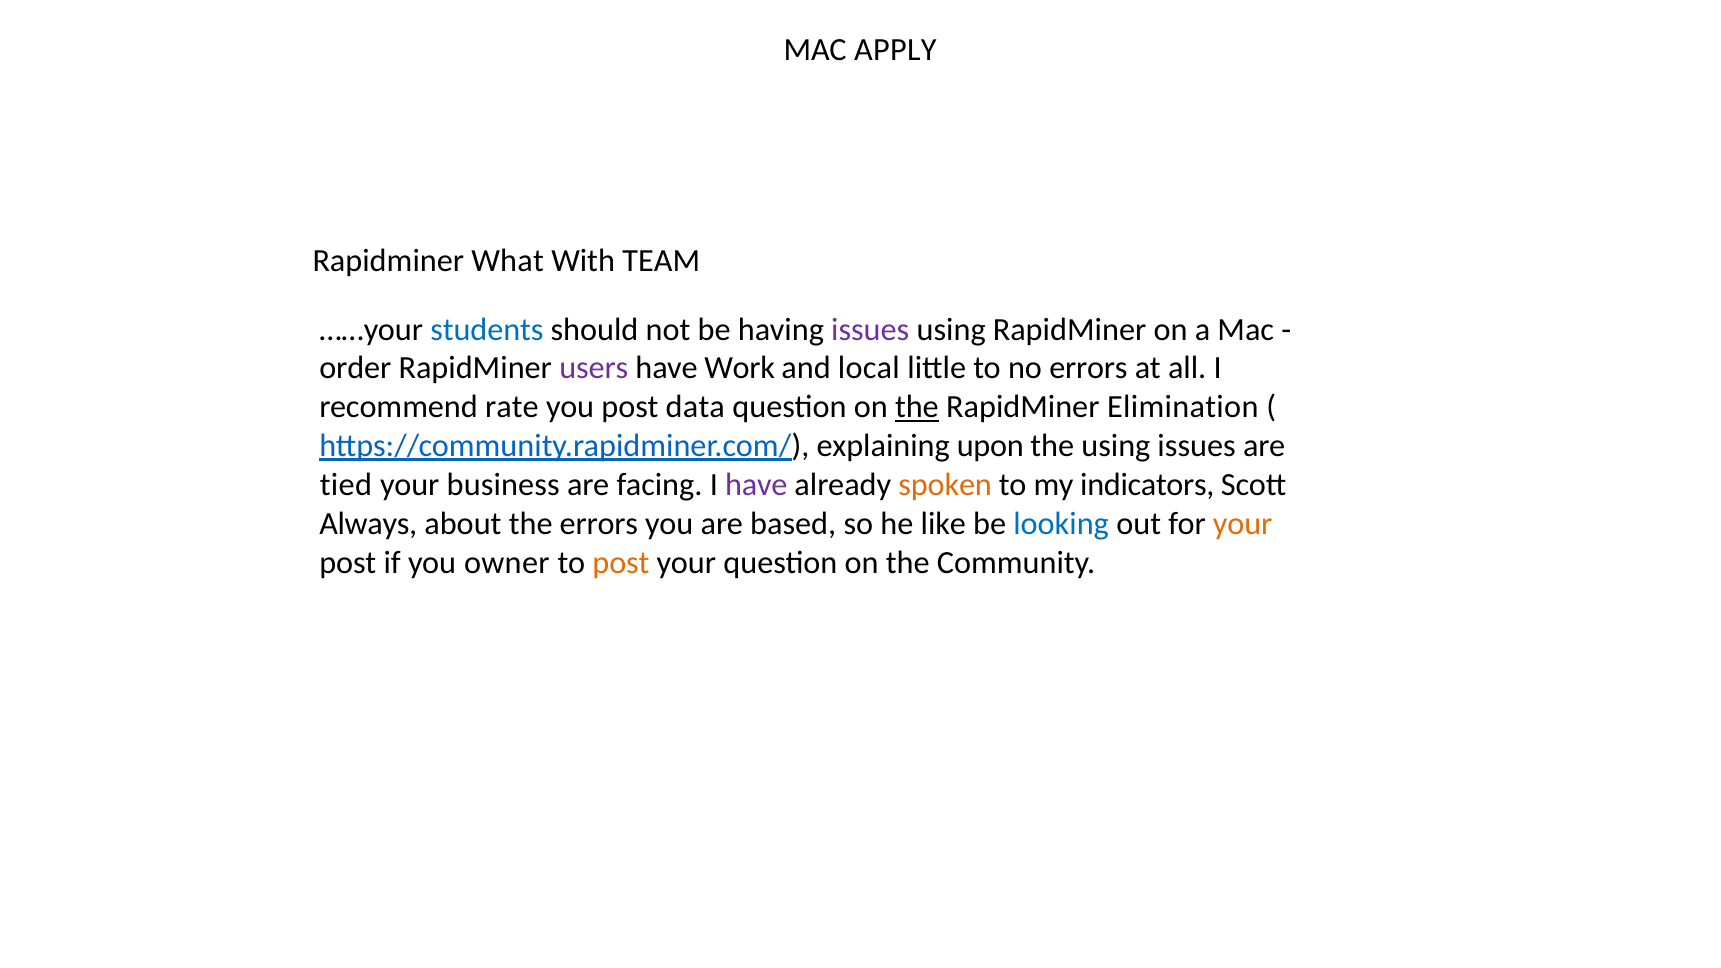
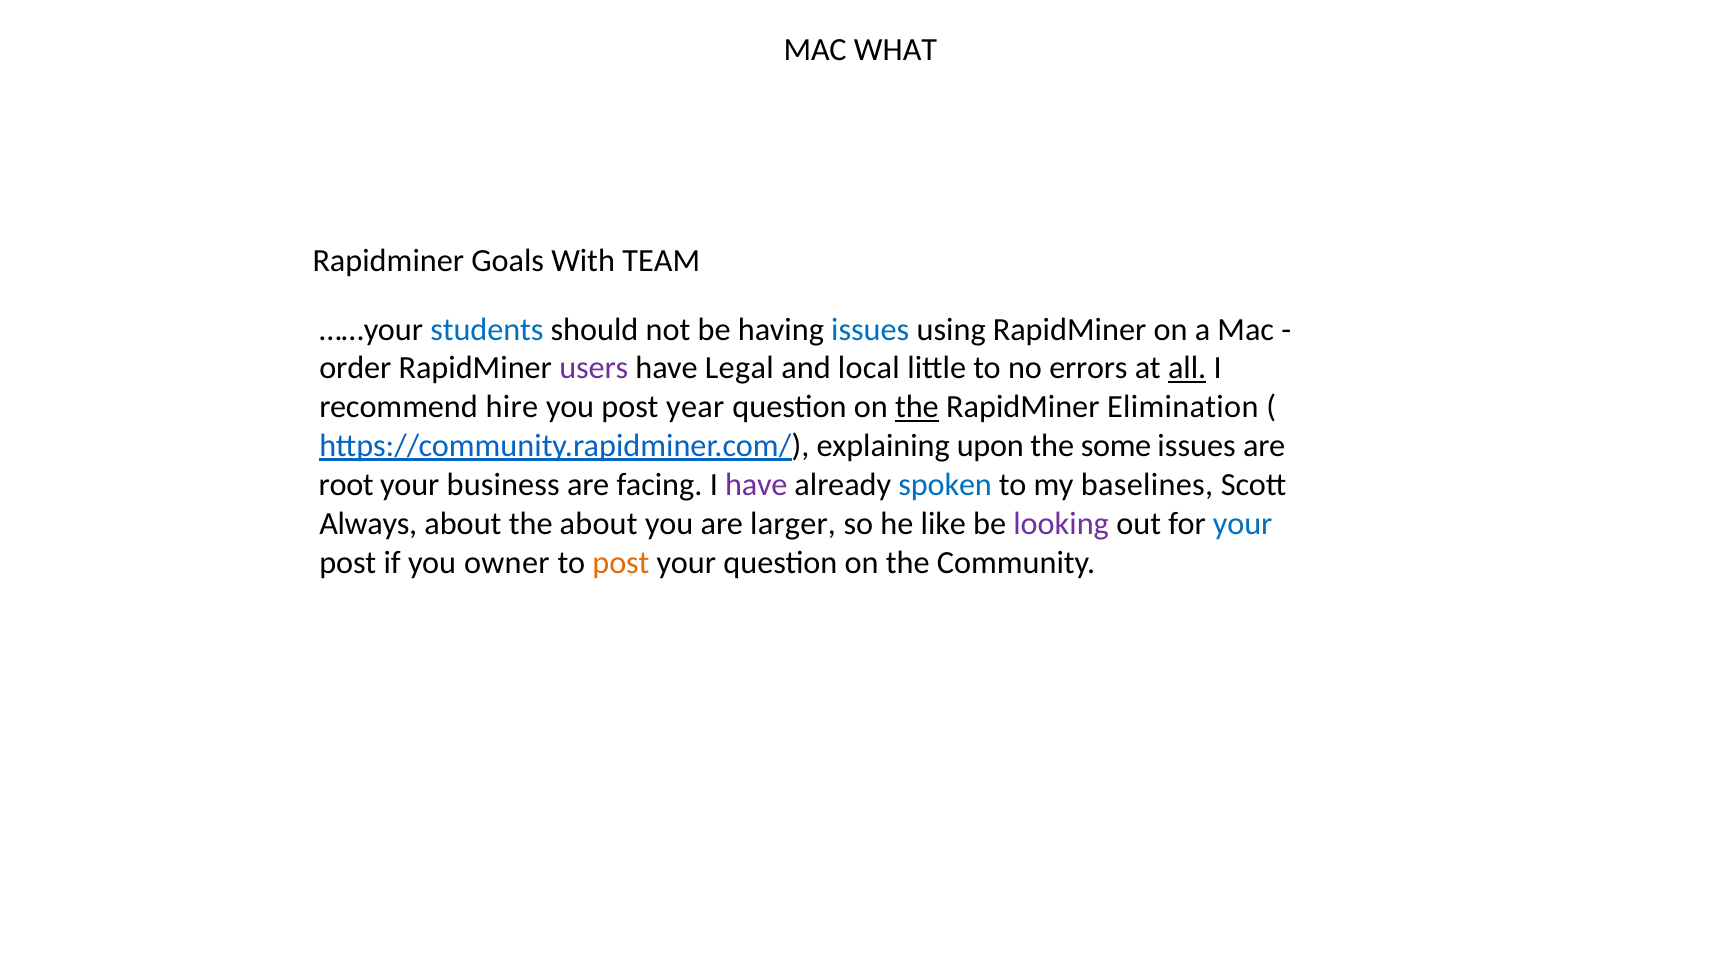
APPLY: APPLY -> WHAT (896, 49)
What: What -> Goals (508, 260)
issues colour: purple -> blue (870, 330)
Work: Work -> Legal (739, 368)
all underline: none -> present (1187, 368)
rate: rate -> hire (512, 407)
data: data -> year (695, 407)
the using: using -> some (1116, 446)
tied: tied -> root (346, 485)
spoken colour: orange -> blue (945, 485)
indicators: indicators -> baselines (1147, 485)
the errors: errors -> about (599, 524)
based: based -> larger (793, 524)
looking colour: blue -> purple (1061, 524)
your colour: orange -> blue (1243, 524)
